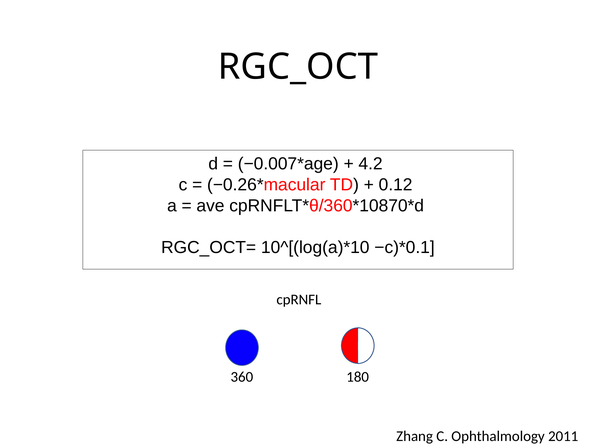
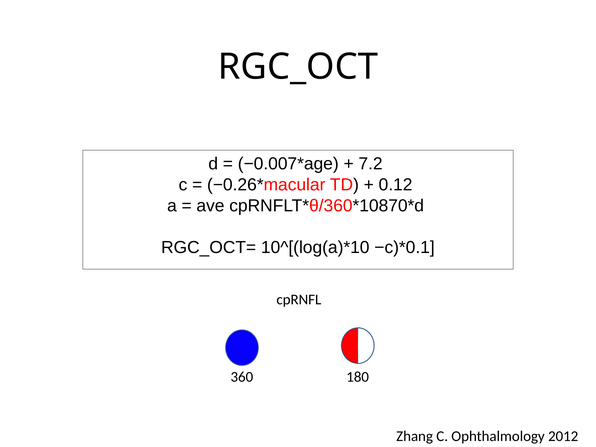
4.2: 4.2 -> 7.2 (371, 164)
2011: 2011 -> 2012 (563, 436)
